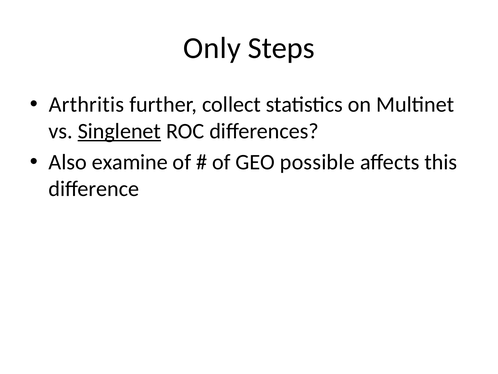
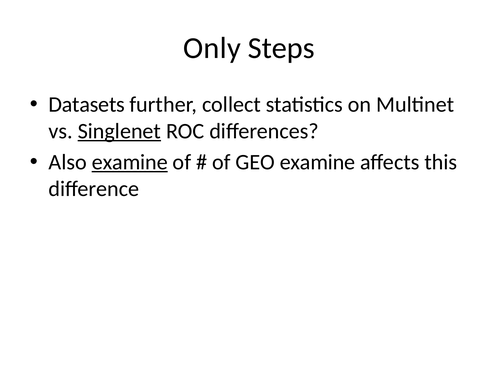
Arthritis: Arthritis -> Datasets (87, 104)
examine underline: none -> present (130, 162)
GEO possible: possible -> examine (318, 162)
